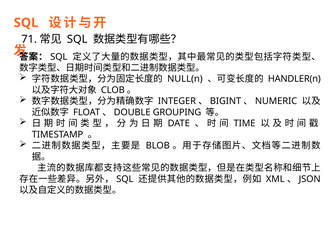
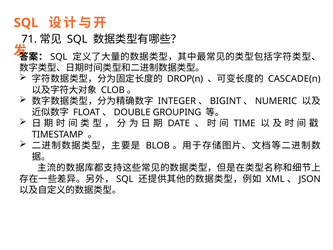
NULL(n: NULL(n -> DROP(n (185, 79)
HANDLER(n: HANDLER(n -> CASCADE(n (294, 79)
